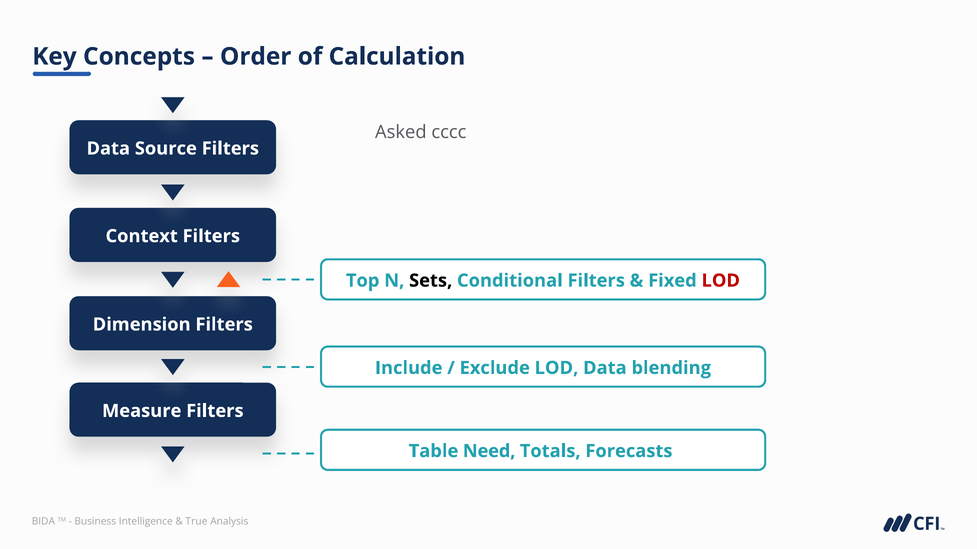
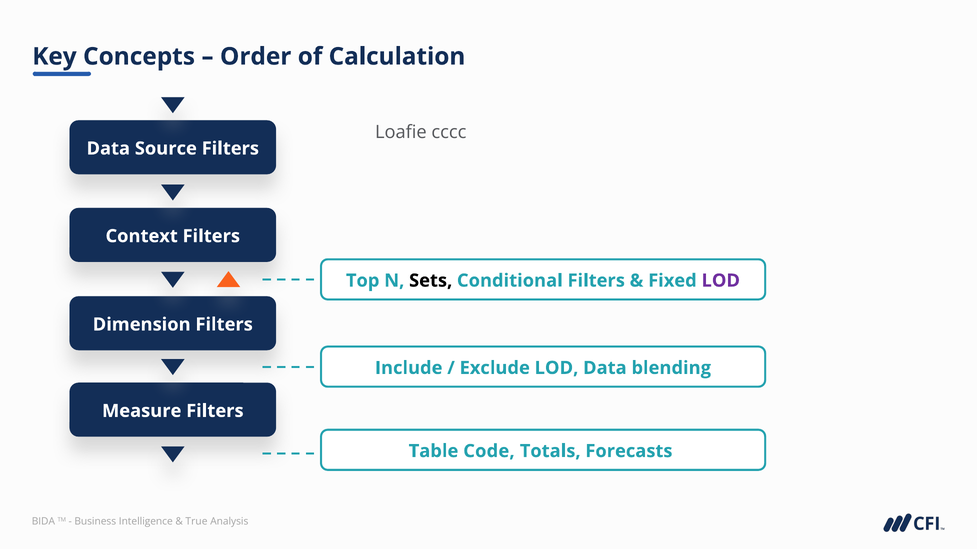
Asked: Asked -> Loafie (401, 132)
LOD colour: red -> purple (721, 281)
Need: Need -> Code (489, 452)
